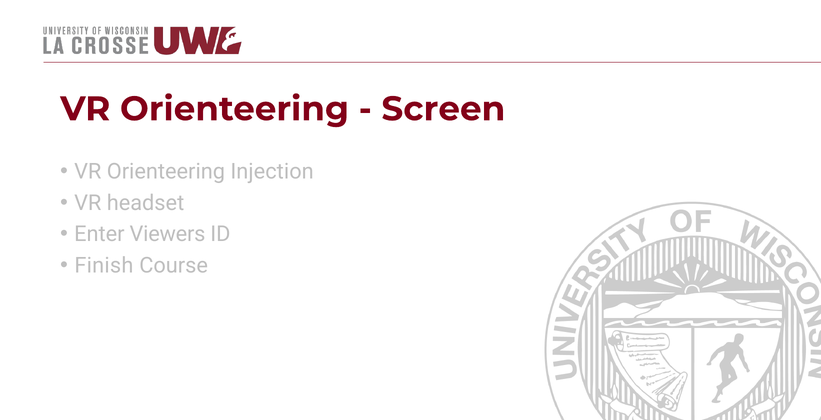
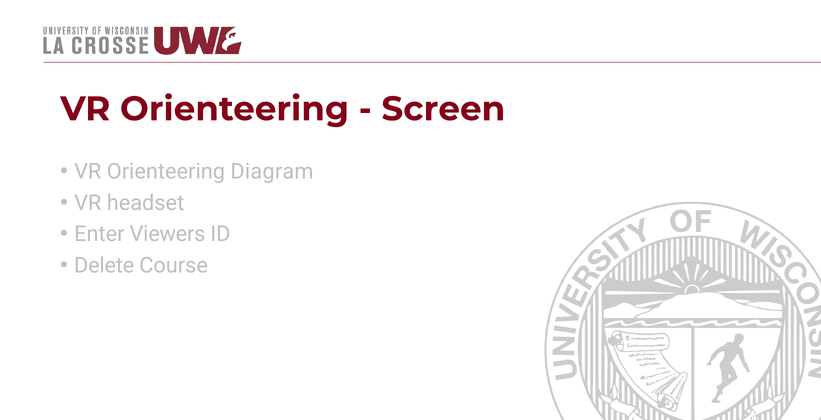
Injection: Injection -> Diagram (272, 171)
Finish: Finish -> Delete (104, 265)
